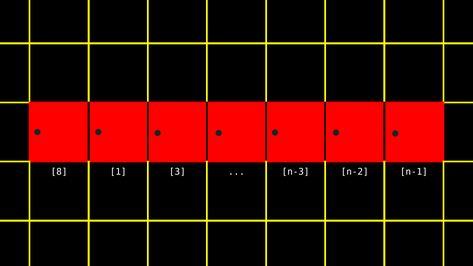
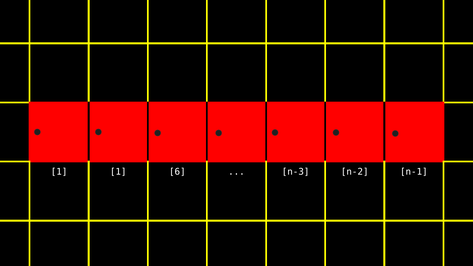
8: 8 -> 1 (59, 172)
3: 3 -> 6 (177, 172)
